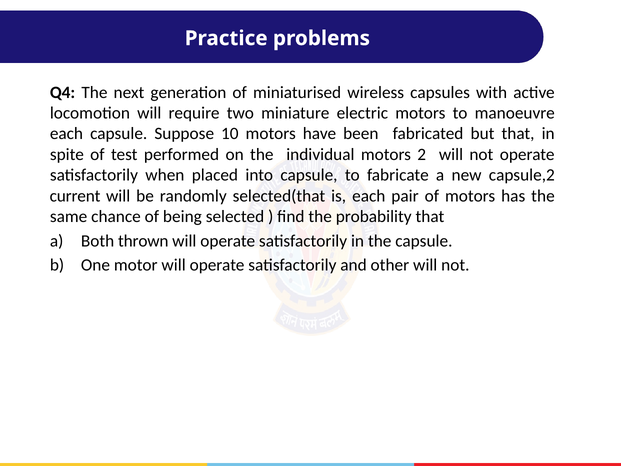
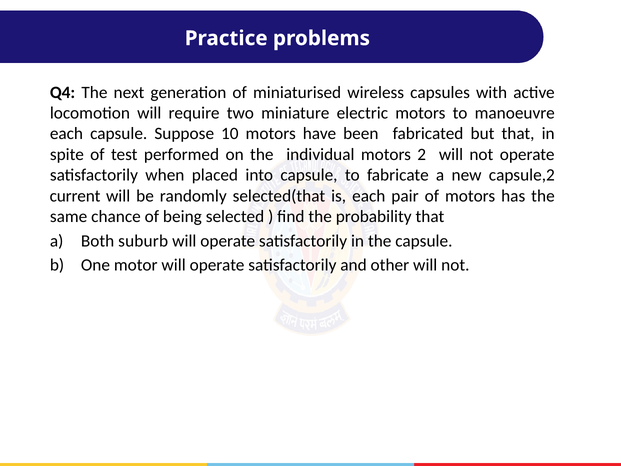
thrown: thrown -> suburb (143, 241)
